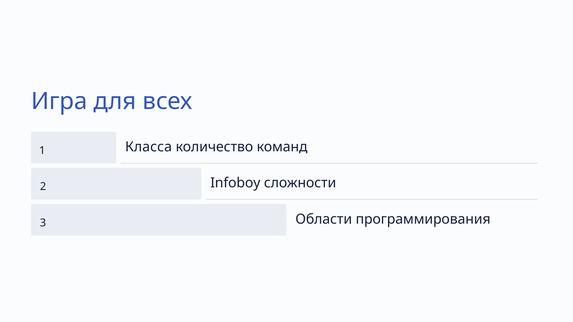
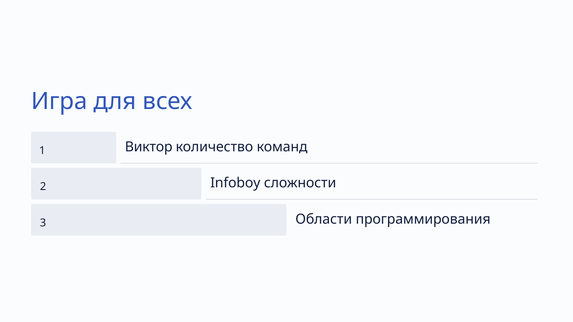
Класса: Класса -> Виктор (149, 147)
